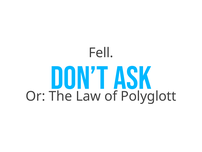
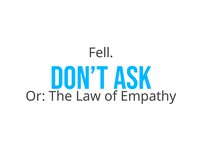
Polyglott: Polyglott -> Empathy (148, 96)
